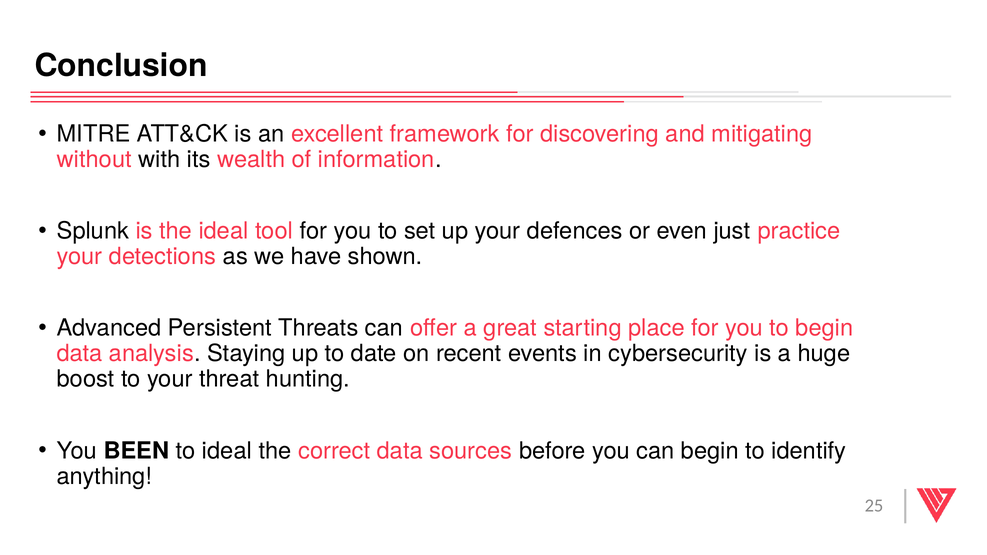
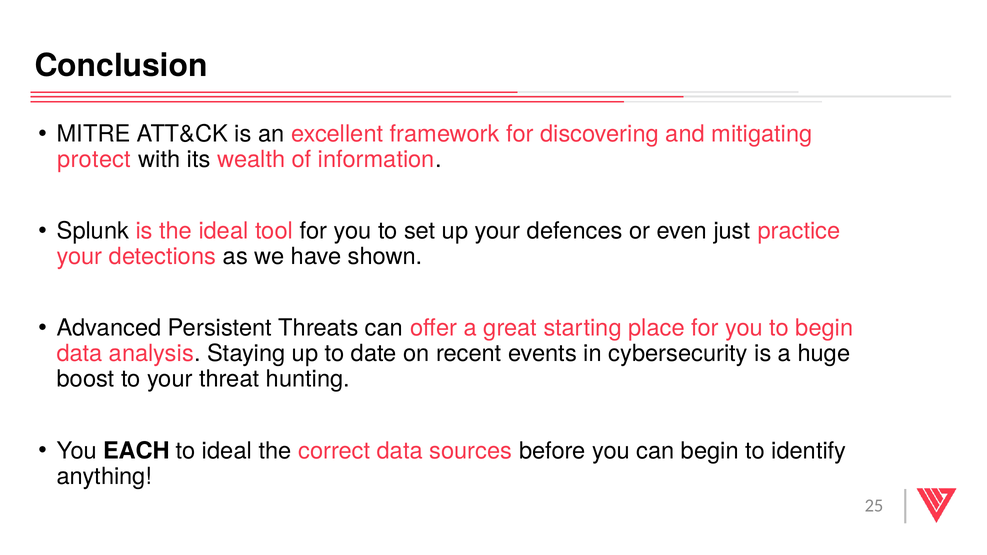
without: without -> protect (94, 159)
BEEN: BEEN -> EACH (136, 451)
